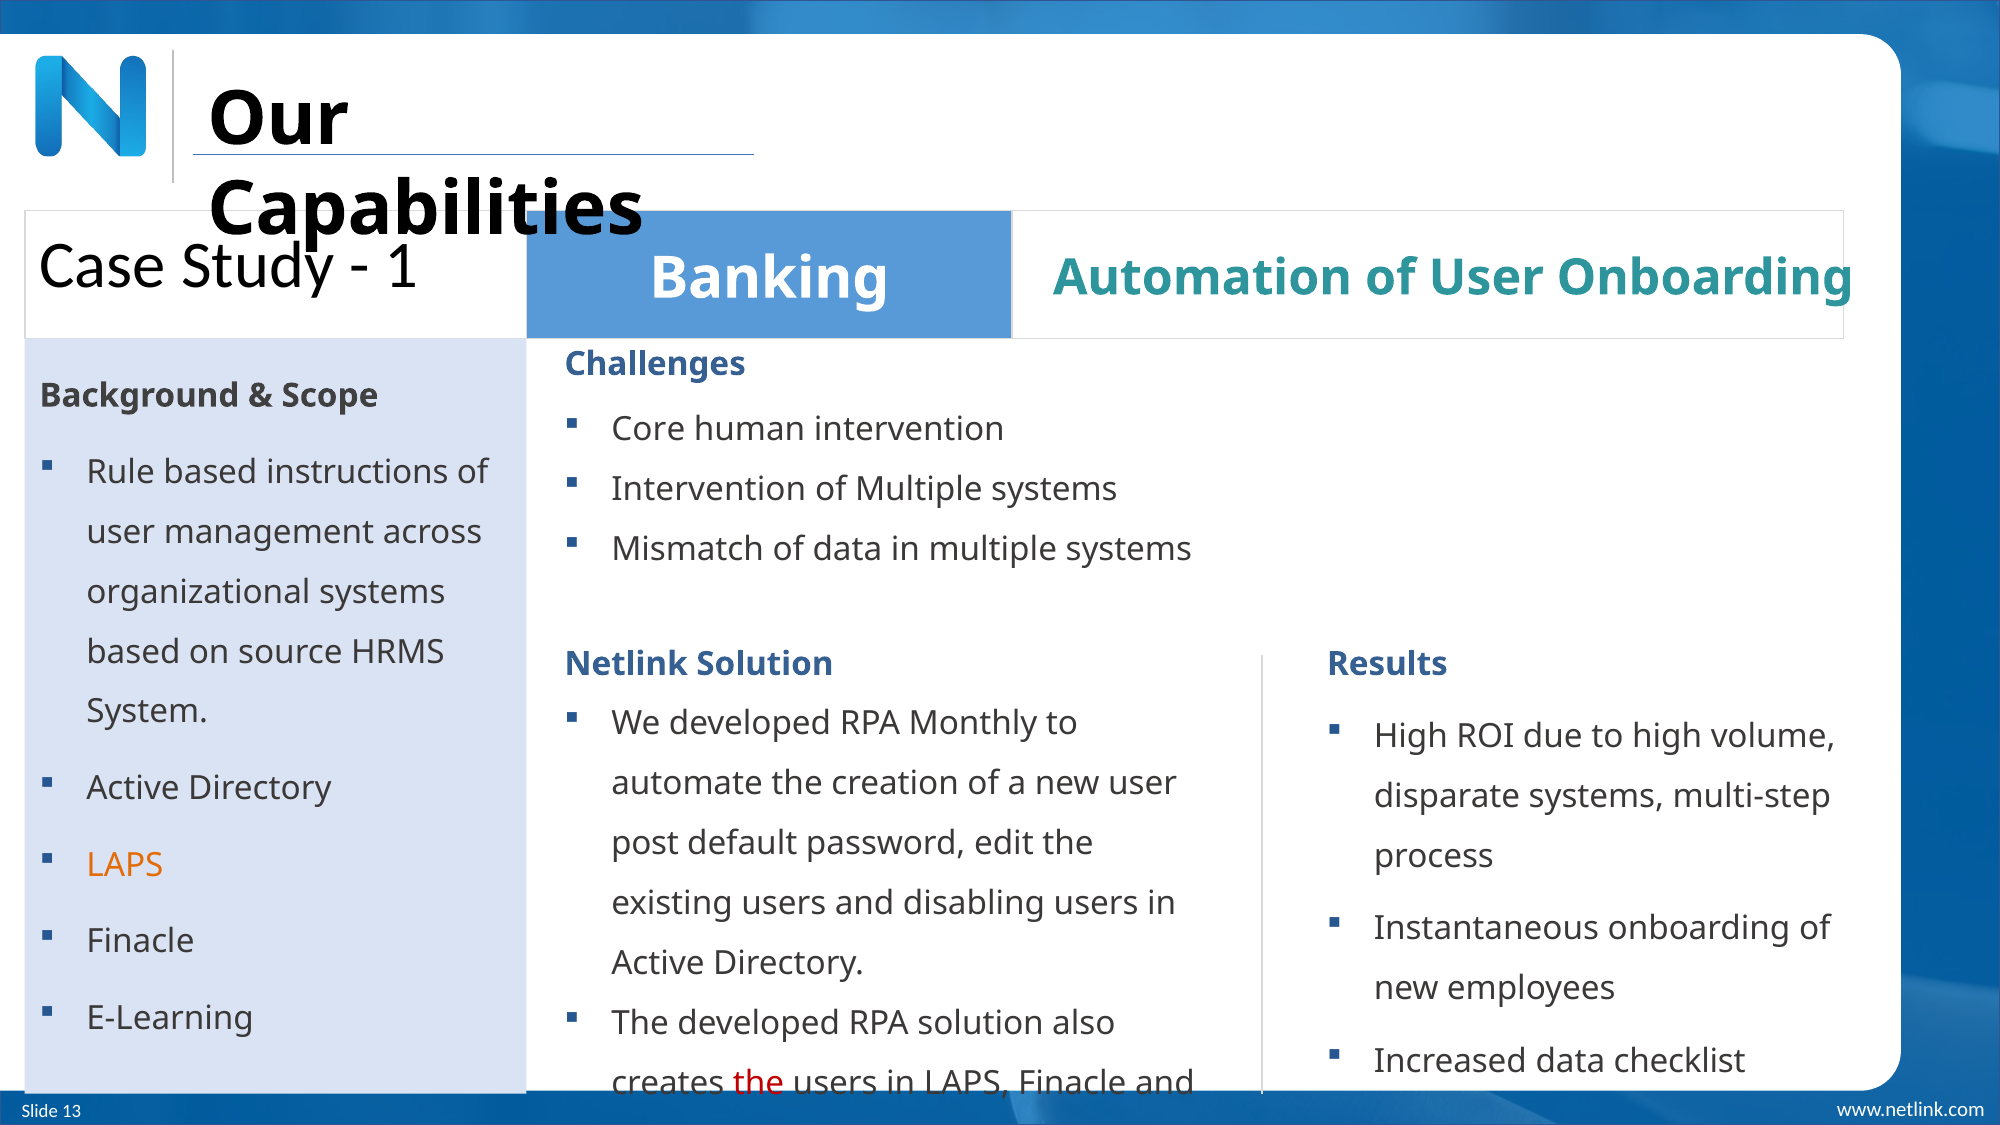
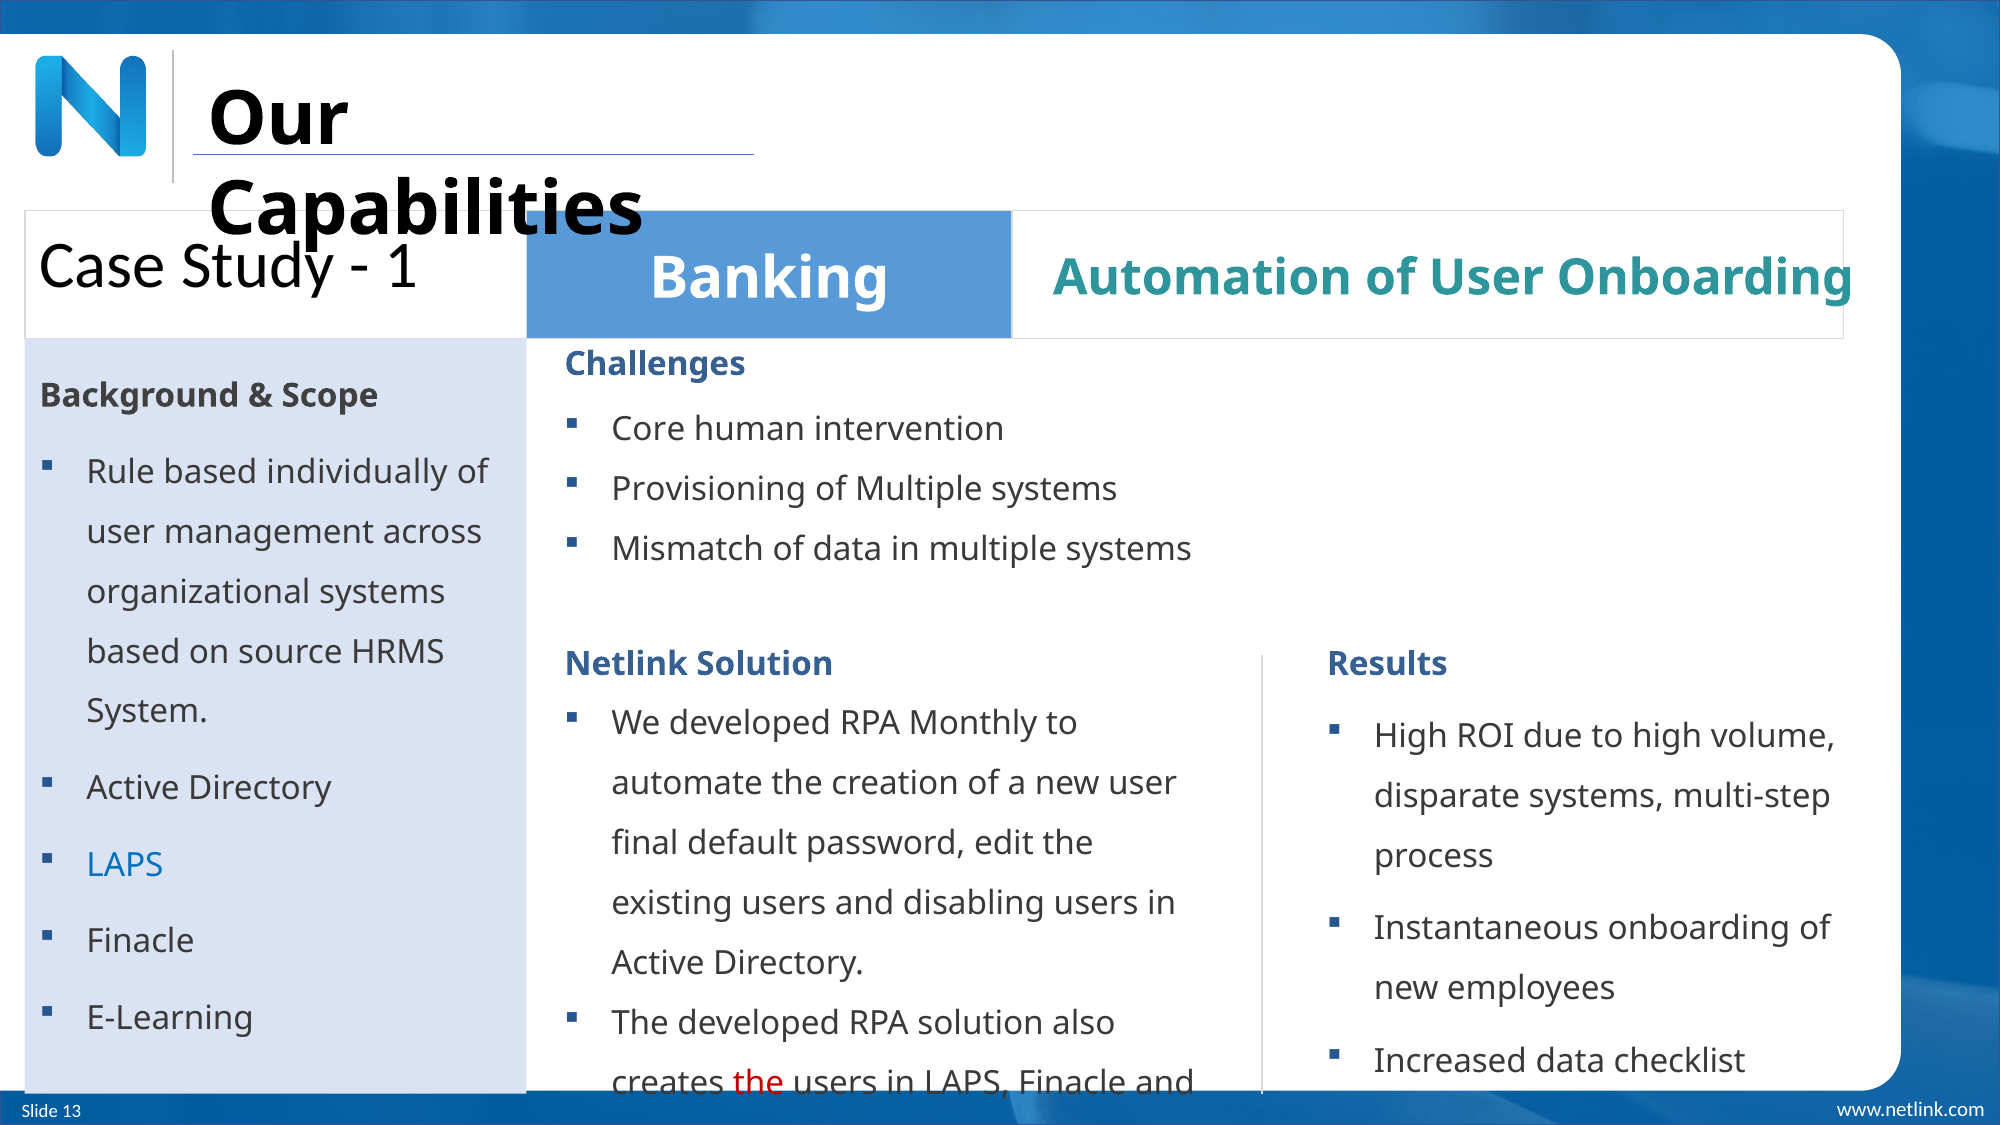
instructions: instructions -> individually (357, 472)
Intervention: Intervention -> Provisioning (709, 489)
post: post -> final (645, 844)
LAPS colour: orange -> blue (125, 865)
